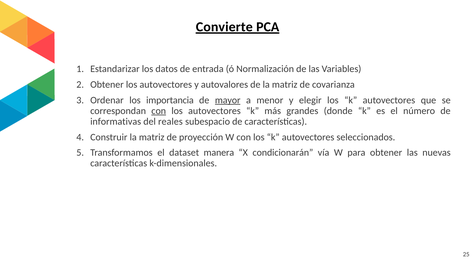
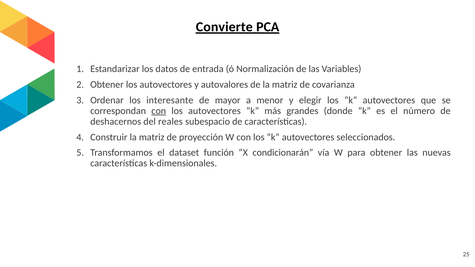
importancia: importancia -> interesante (170, 100)
mayor underline: present -> none (228, 100)
informativas: informativas -> deshacernos (116, 122)
manera: manera -> función (219, 153)
